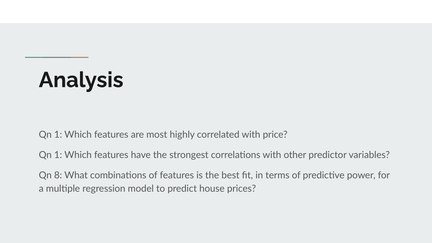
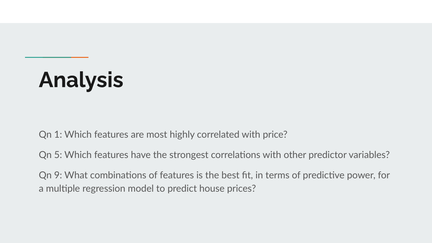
1: 1 -> 5 (58, 155)
8: 8 -> 9 (58, 175)
